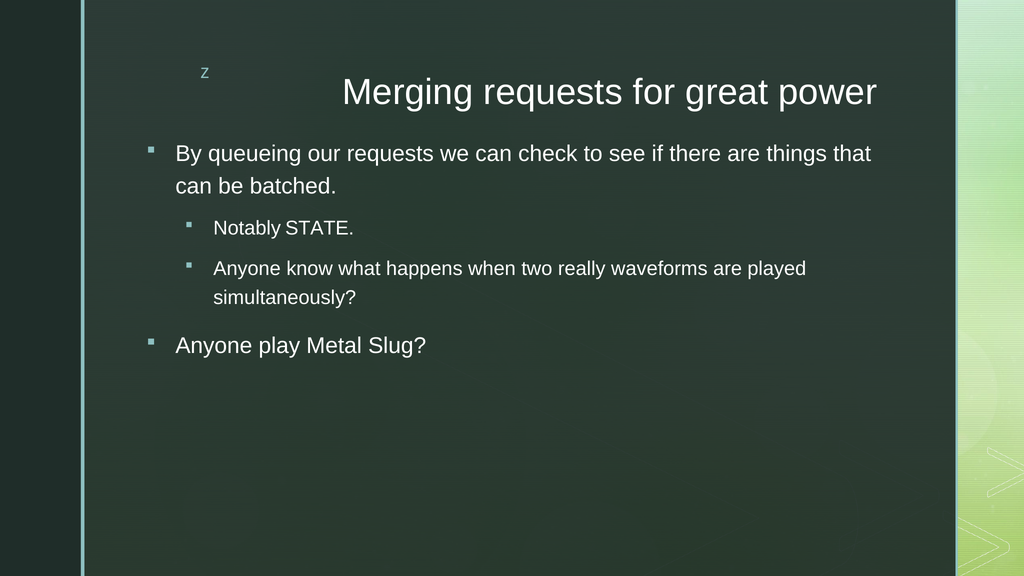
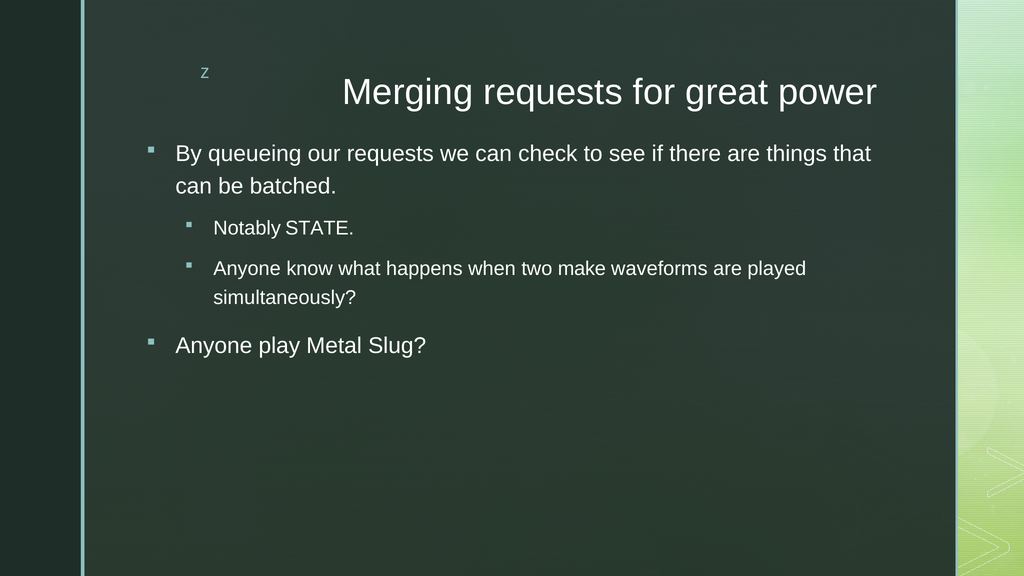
really: really -> make (582, 269)
